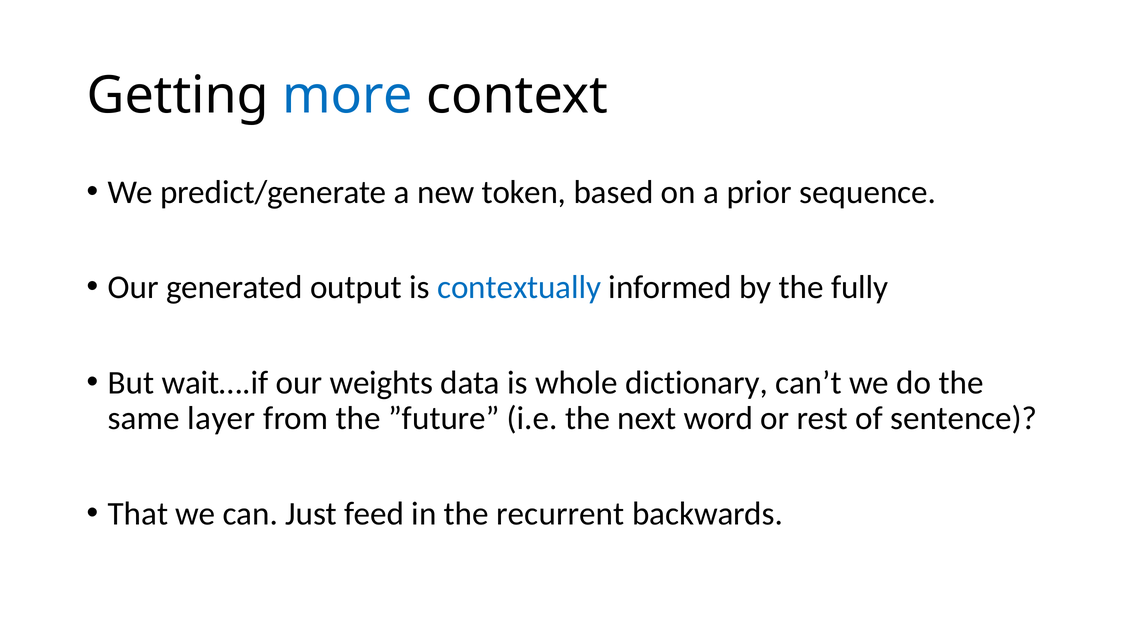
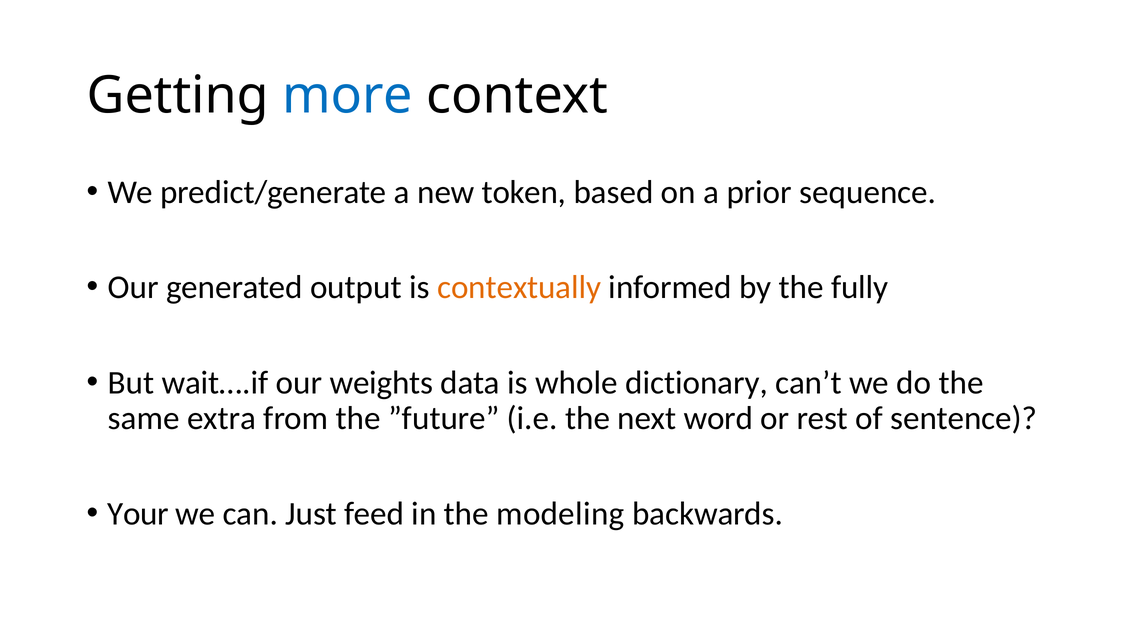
contextually colour: blue -> orange (519, 287)
layer: layer -> extra (222, 418)
That: That -> Your (138, 514)
recurrent: recurrent -> modeling (560, 514)
